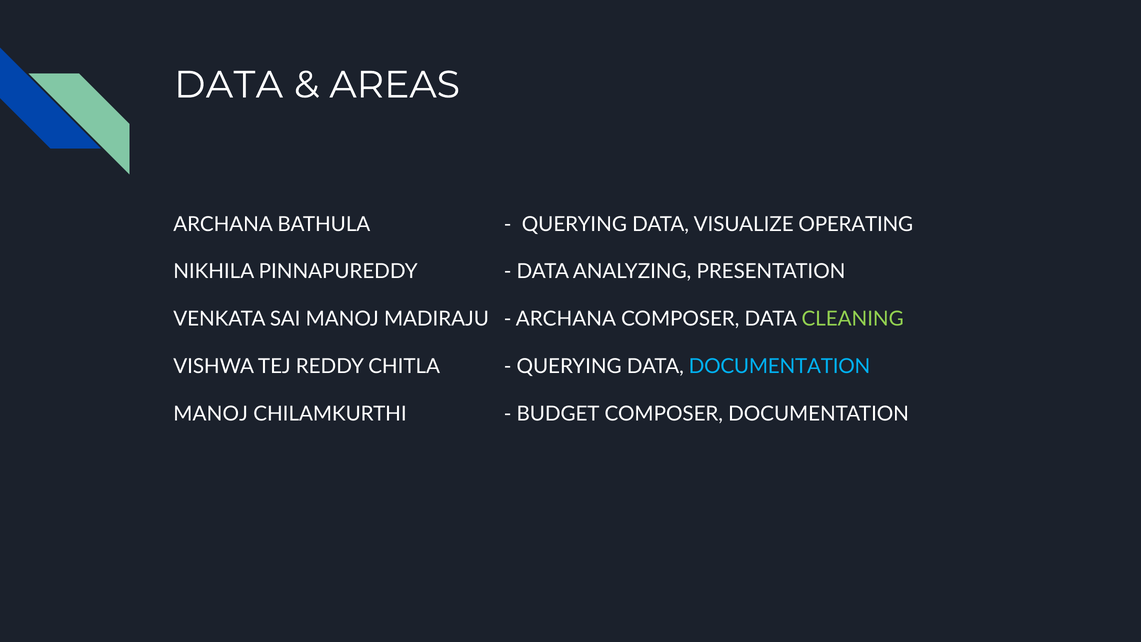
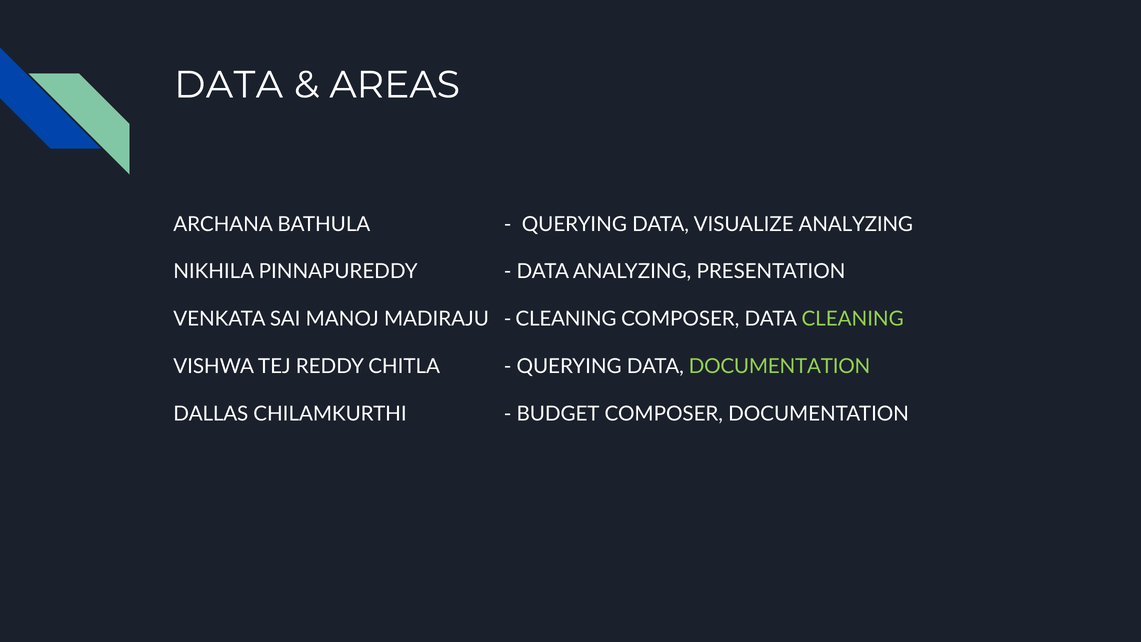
VISUALIZE OPERATING: OPERATING -> ANALYZING (856, 224)
ARCHANA: ARCHANA -> CLEANING (566, 319)
DOCUMENTATION colour: light blue -> light green (780, 366)
MANOJ: MANOJ -> DALLAS (211, 414)
